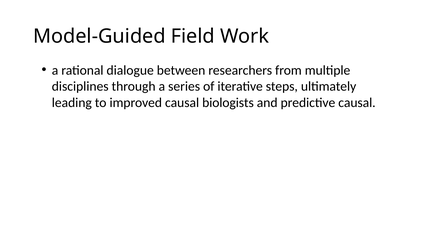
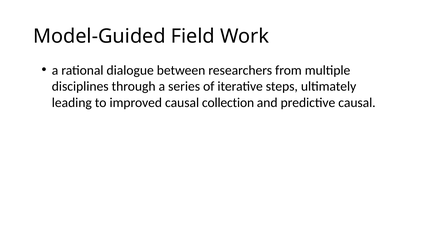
biologists: biologists -> collection (228, 103)
